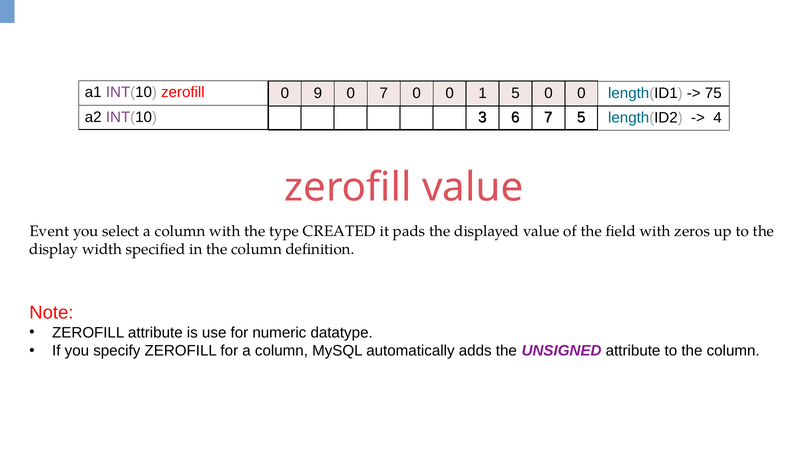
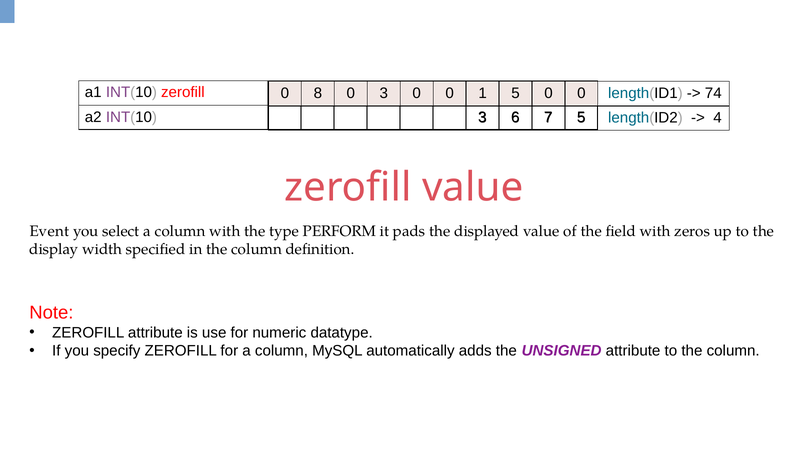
9: 9 -> 8 (318, 93)
0 7: 7 -> 3 (384, 93)
75: 75 -> 74 (713, 93)
CREATED: CREATED -> PERFORM (339, 231)
